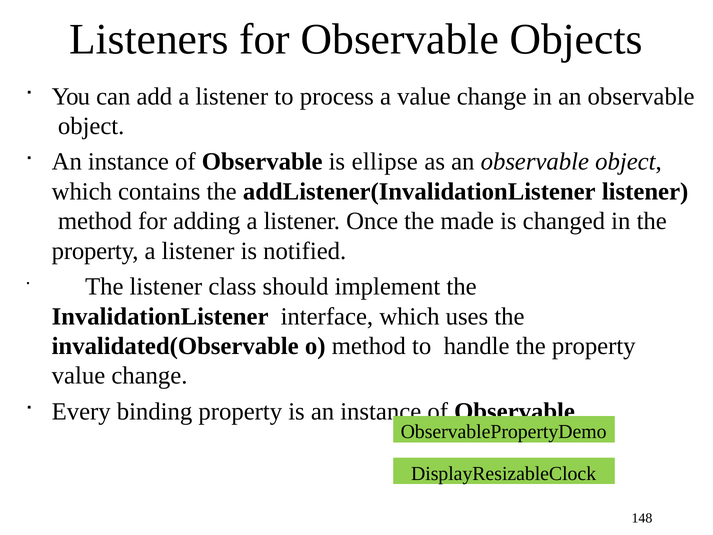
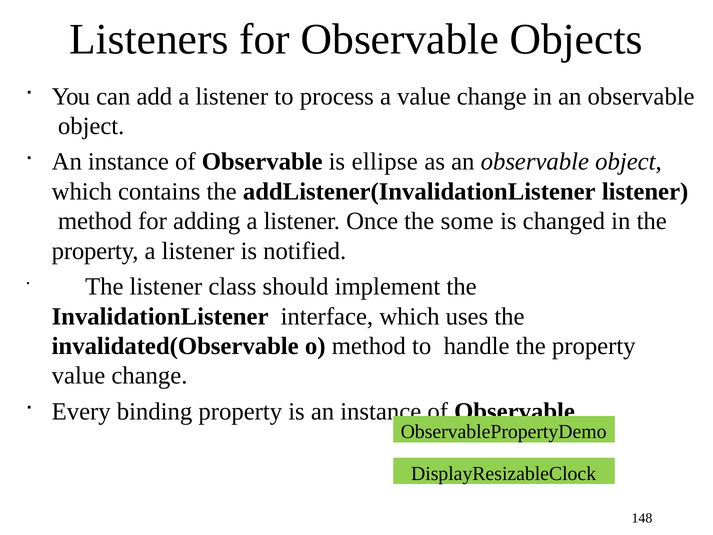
made: made -> some (467, 221)
